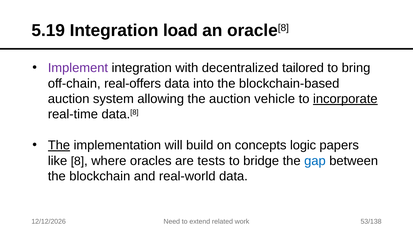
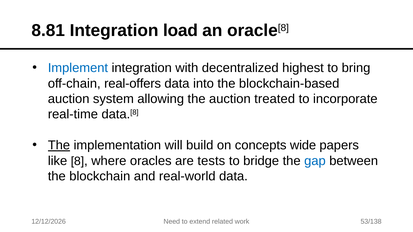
5.19: 5.19 -> 8.81 (48, 31)
Implement colour: purple -> blue (78, 68)
tailored: tailored -> highest (303, 68)
vehicle: vehicle -> treated (275, 99)
incorporate underline: present -> none (345, 99)
logic: logic -> wide (303, 146)
